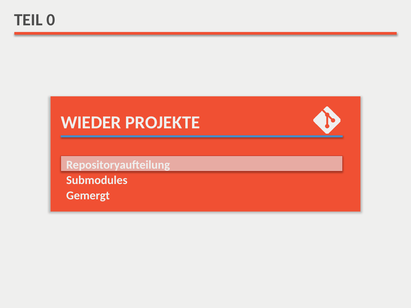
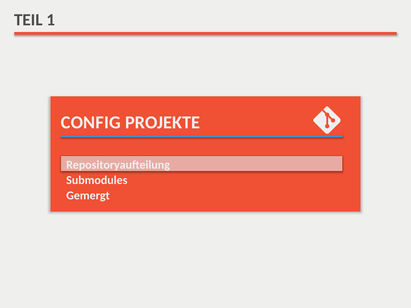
0: 0 -> 1 (51, 20)
WIEDER: WIEDER -> CONFIG (91, 122)
